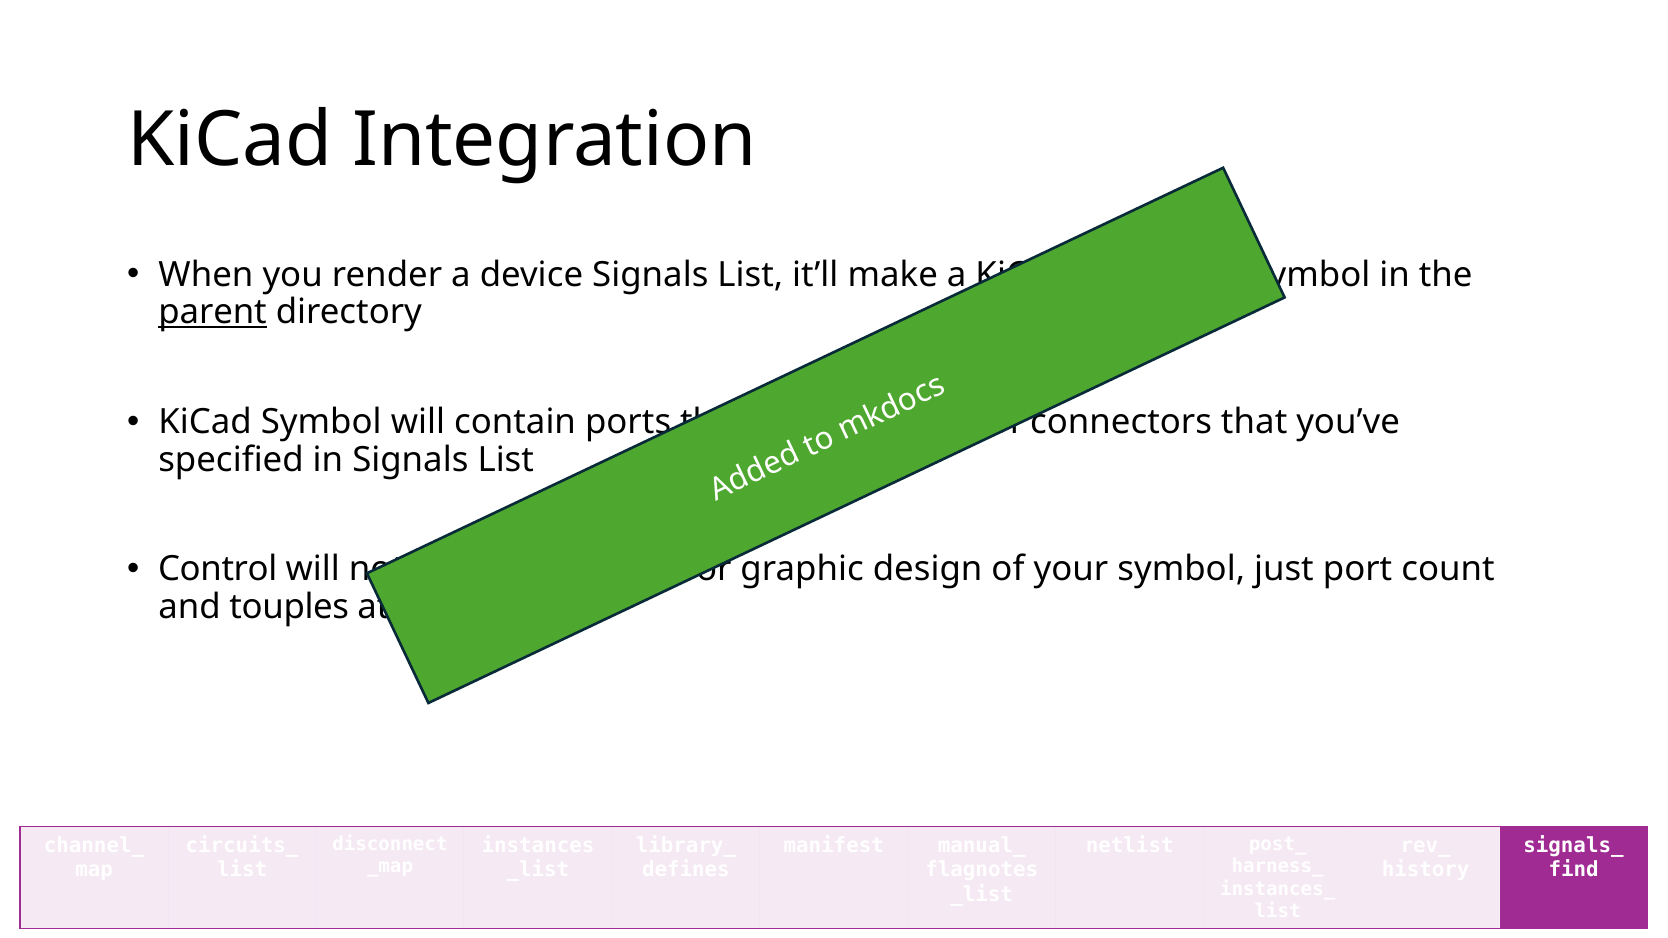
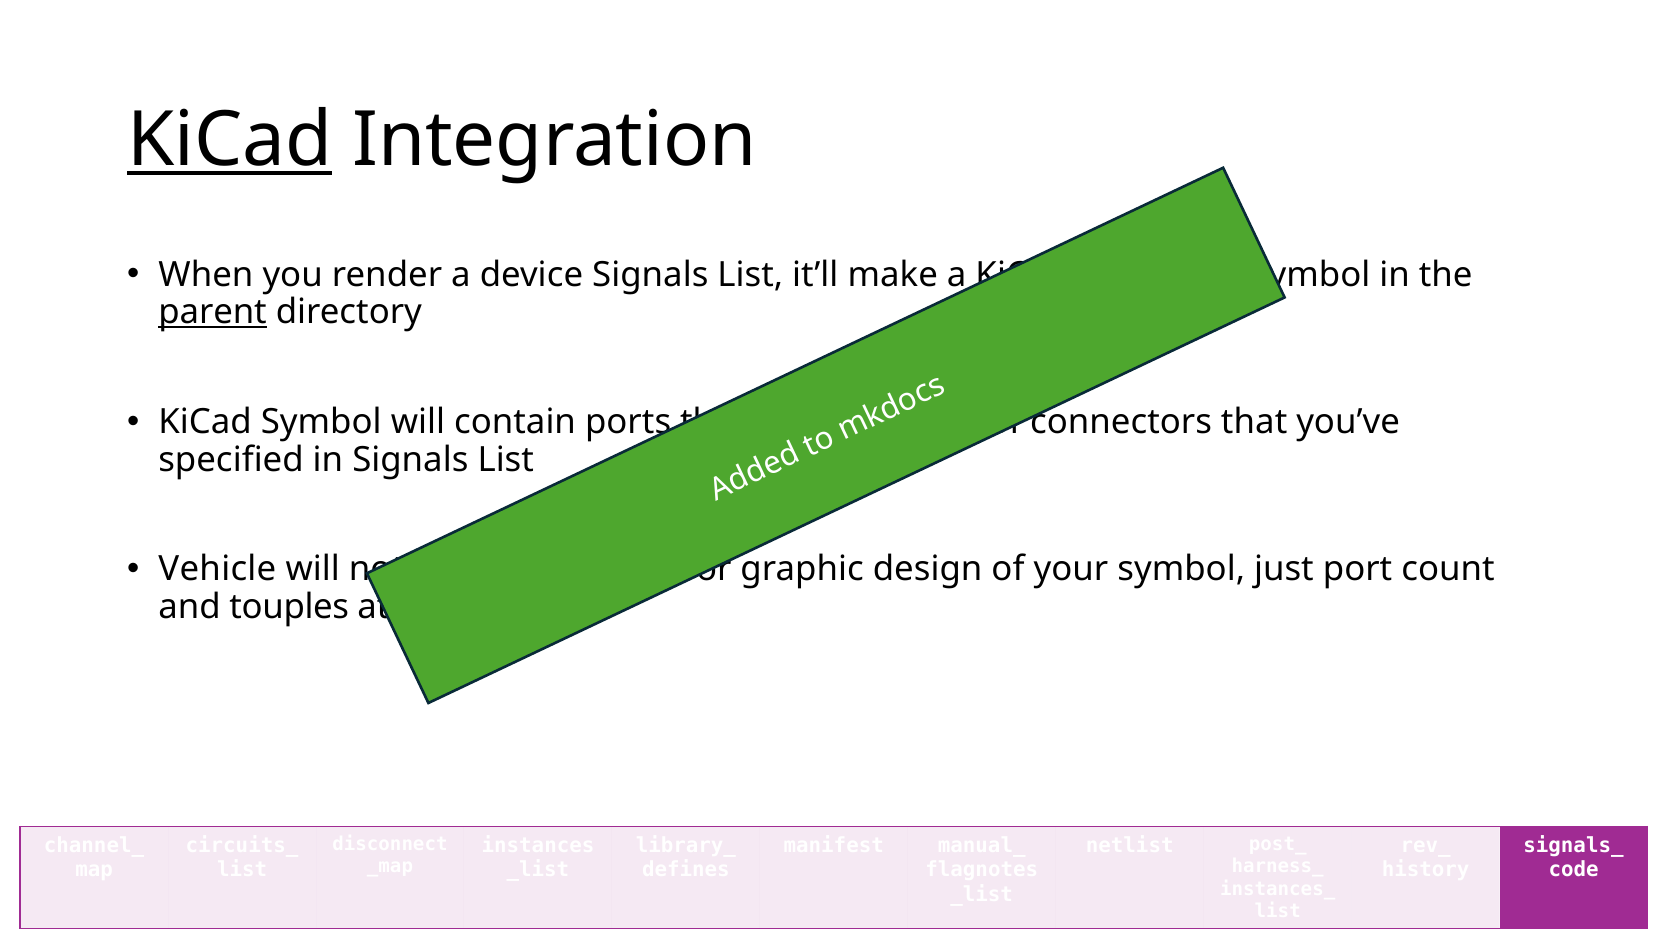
KiCad underline: none -> present (230, 140)
Control: Control -> Vehicle (217, 570)
find: find -> code (1574, 870)
